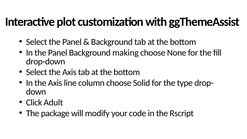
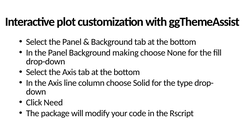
Adult: Adult -> Need (53, 102)
